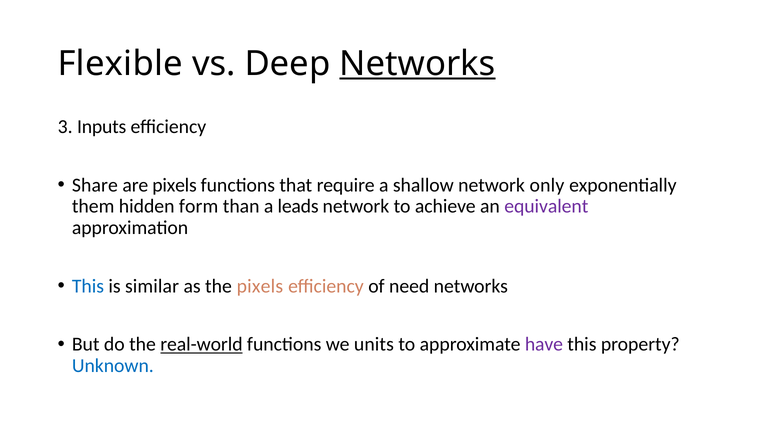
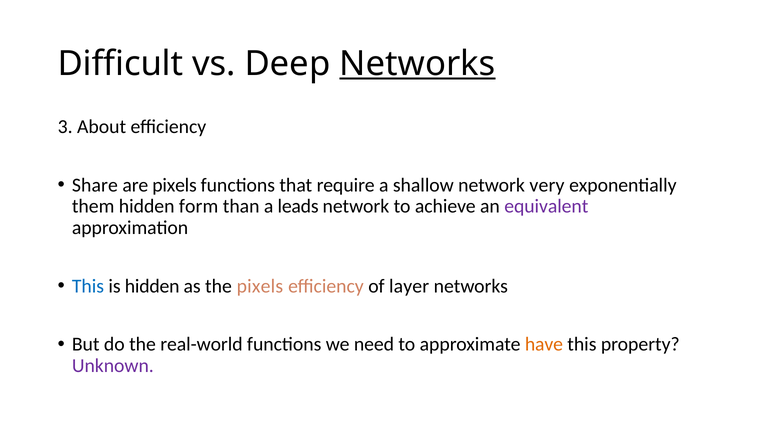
Flexible: Flexible -> Difficult (120, 64)
Inputs: Inputs -> About (102, 127)
only: only -> very (547, 185)
is similar: similar -> hidden (152, 286)
need: need -> layer (409, 286)
real-world underline: present -> none (201, 344)
units: units -> need (374, 344)
have colour: purple -> orange (544, 344)
Unknown colour: blue -> purple (113, 366)
